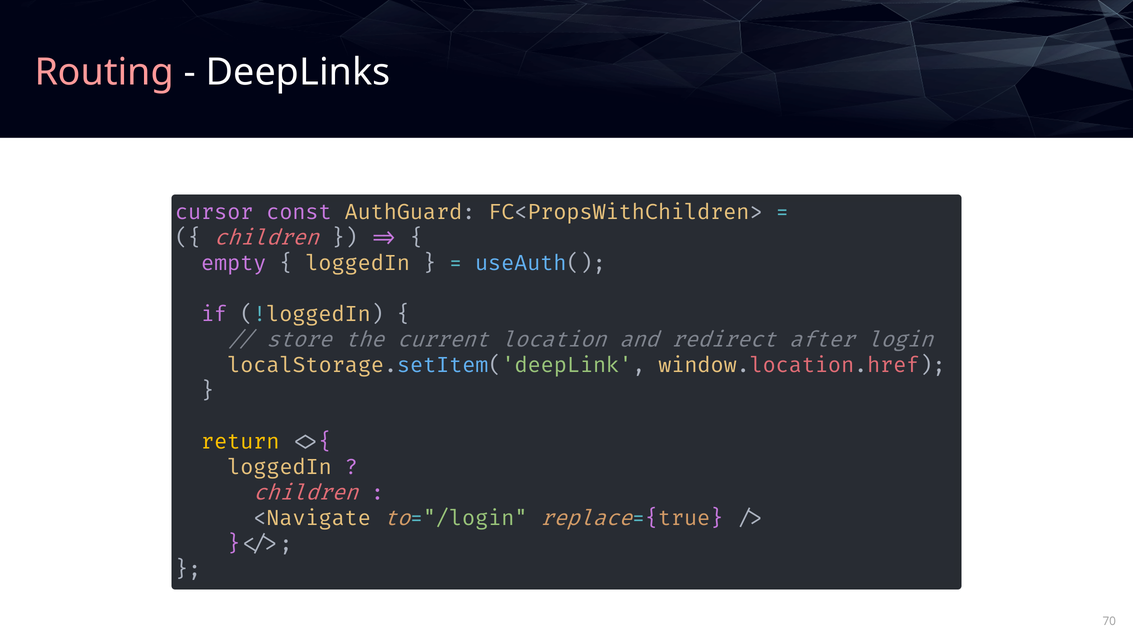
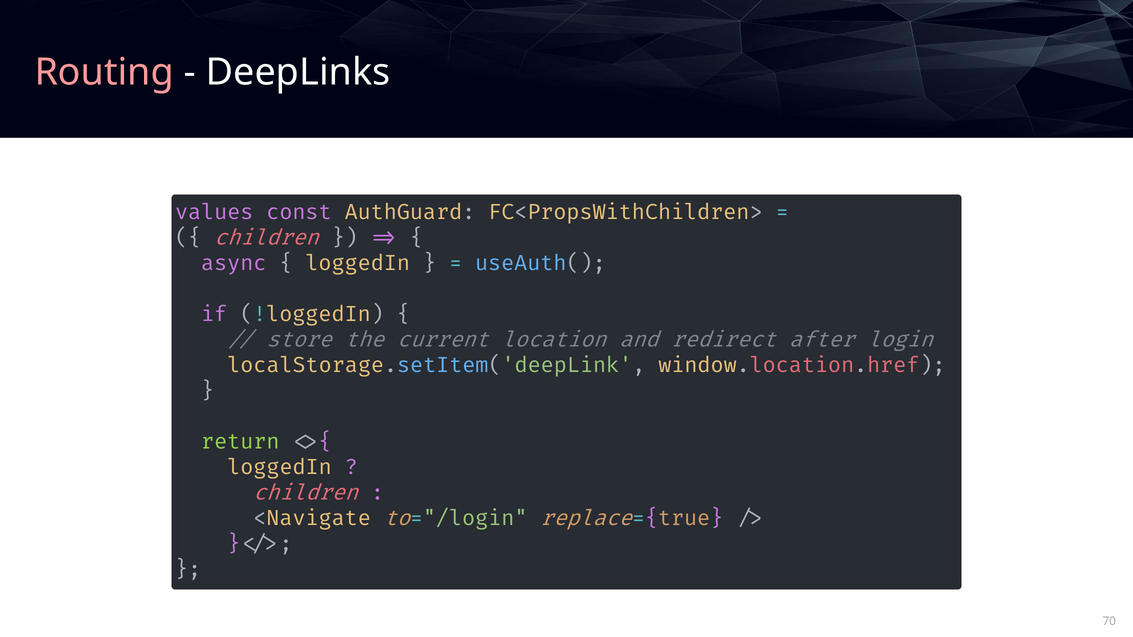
cursor: cursor -> values (214, 212)
empty: empty -> async (234, 263)
return colour: yellow -> light green (240, 442)
